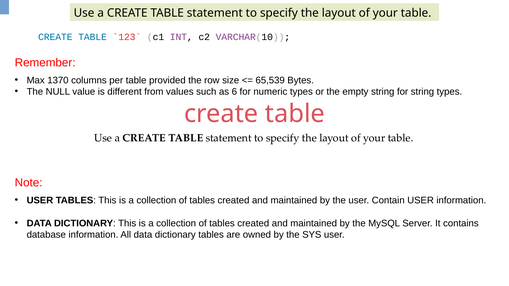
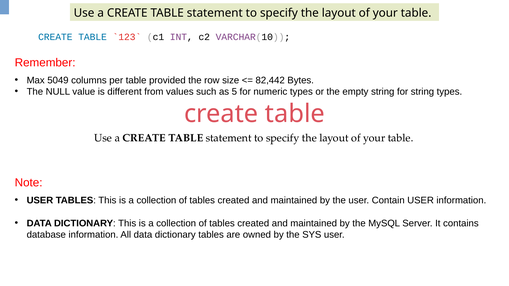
1370: 1370 -> 5049 (58, 80)
65,539: 65,539 -> 82,442 (270, 80)
6: 6 -> 5 (234, 92)
